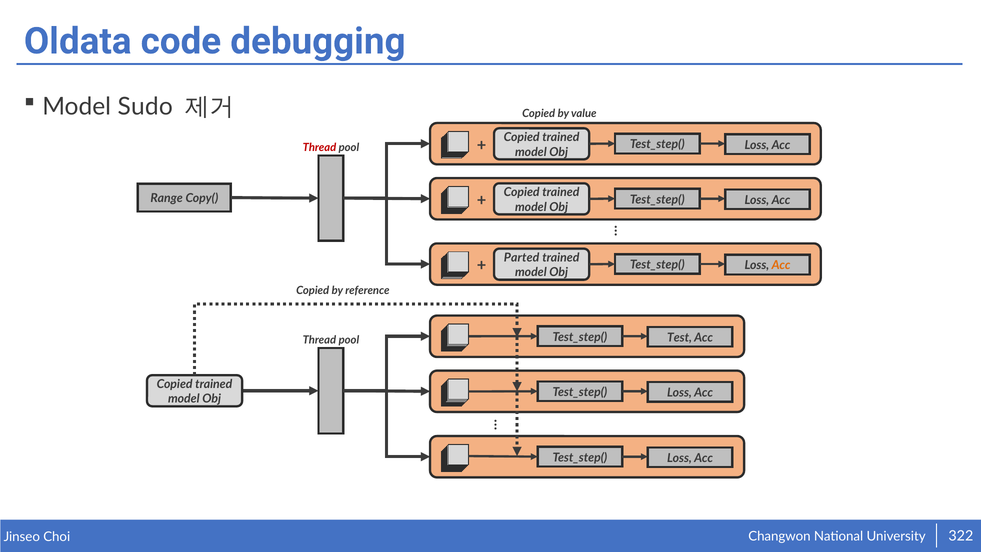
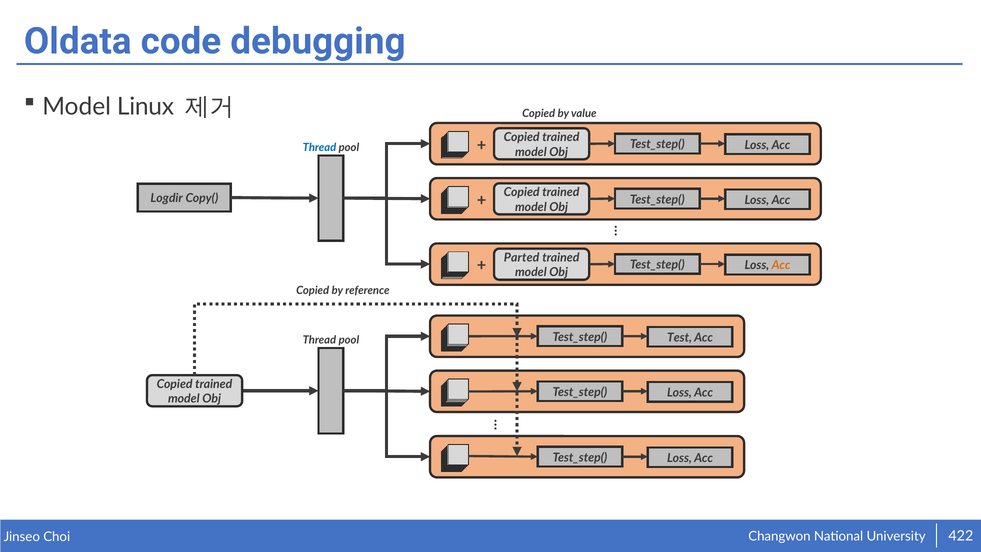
Sudo: Sudo -> Linux (145, 106)
Thread colour: red -> blue (319, 147)
Range: Range -> Logdir (167, 198)
322: 322 -> 422 (961, 536)
